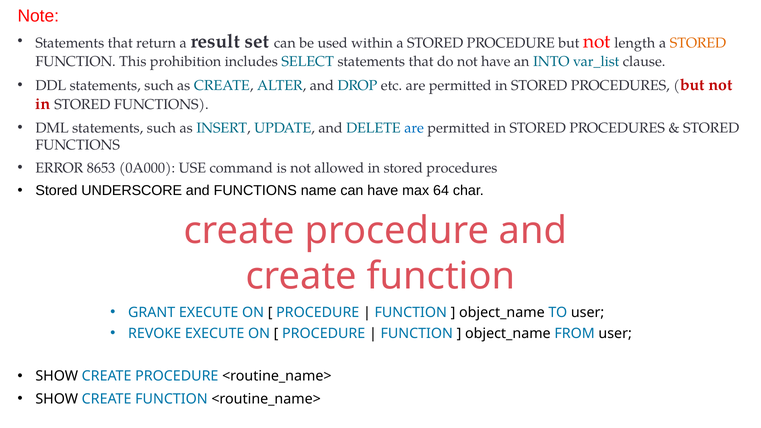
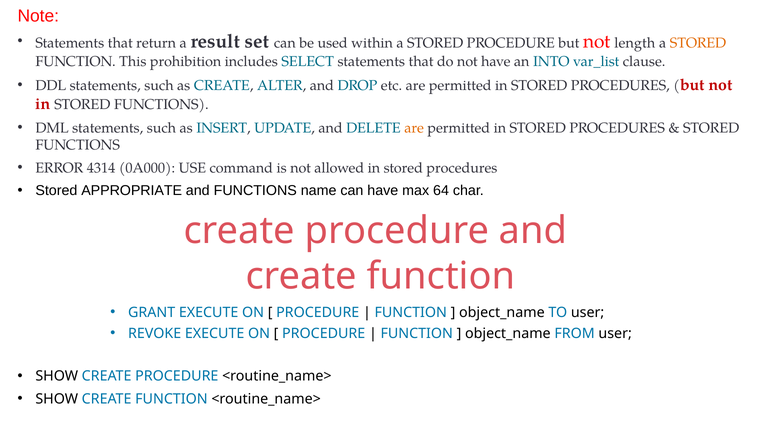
are colour: blue -> orange (414, 128)
8653: 8653 -> 4314 (101, 168)
UNDERSCORE: UNDERSCORE -> APPROPRIATE (132, 191)
